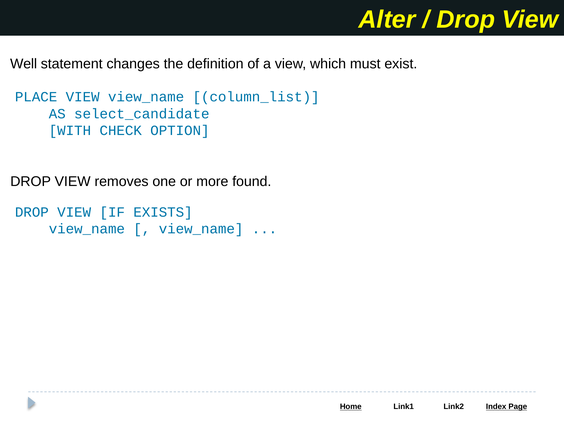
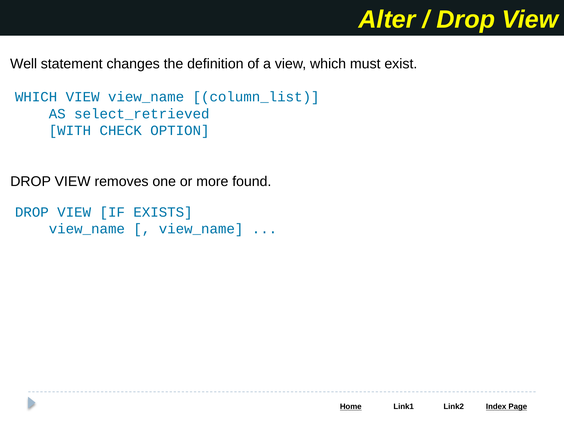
PLACE: PLACE -> WHICH (36, 97)
select_candidate: select_candidate -> select_retrieved (142, 114)
